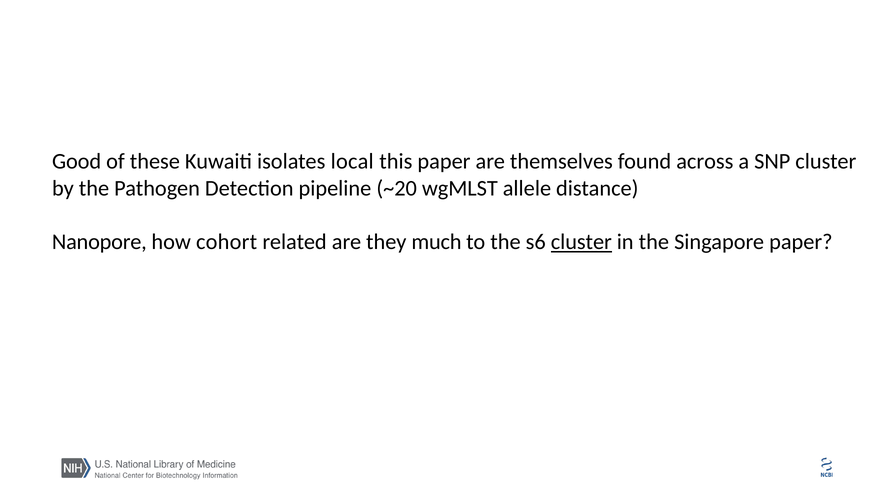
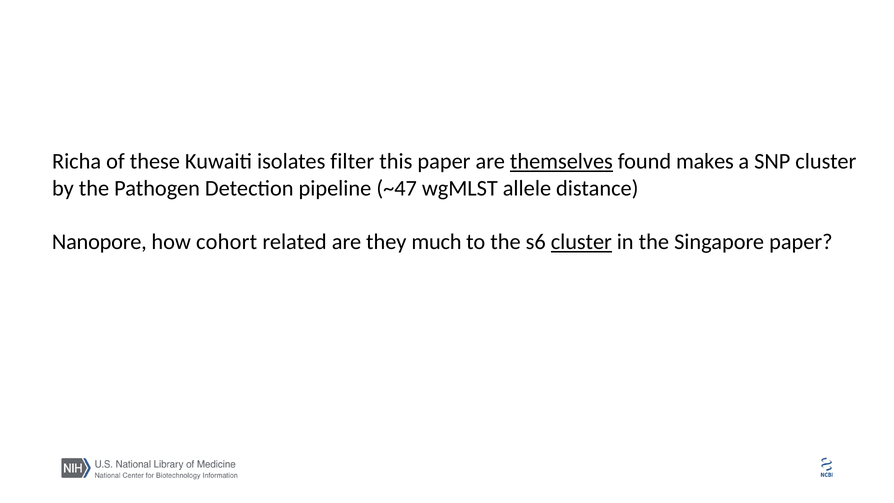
Good: Good -> Richa (77, 161)
local: local -> filter (352, 161)
themselves underline: none -> present (561, 161)
across: across -> makes (705, 161)
~20: ~20 -> ~47 (397, 188)
